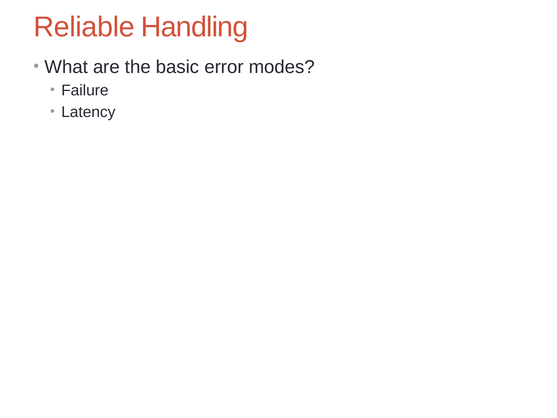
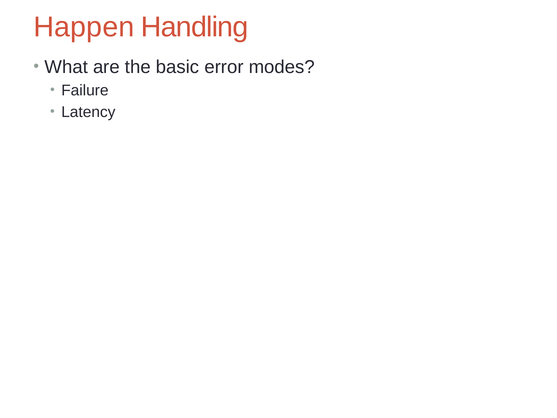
Reliable: Reliable -> Happen (84, 27)
